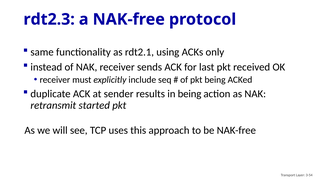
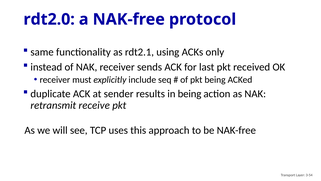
rdt2.3: rdt2.3 -> rdt2.0 (49, 19)
started: started -> receive (94, 105)
